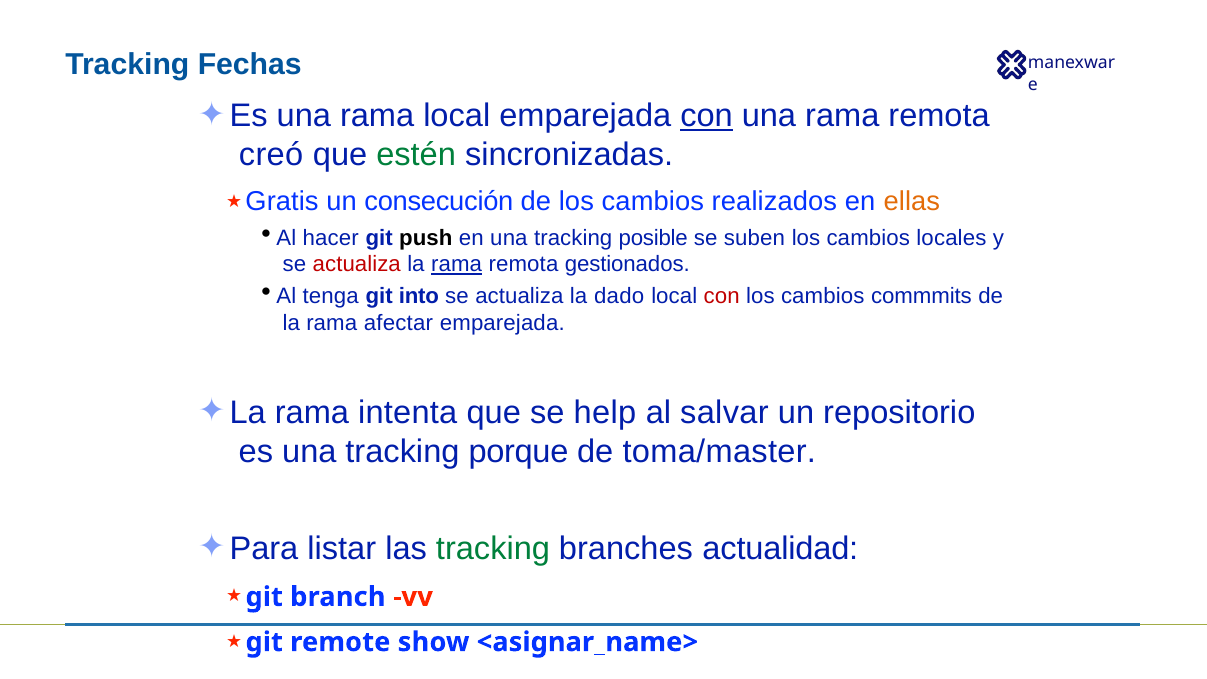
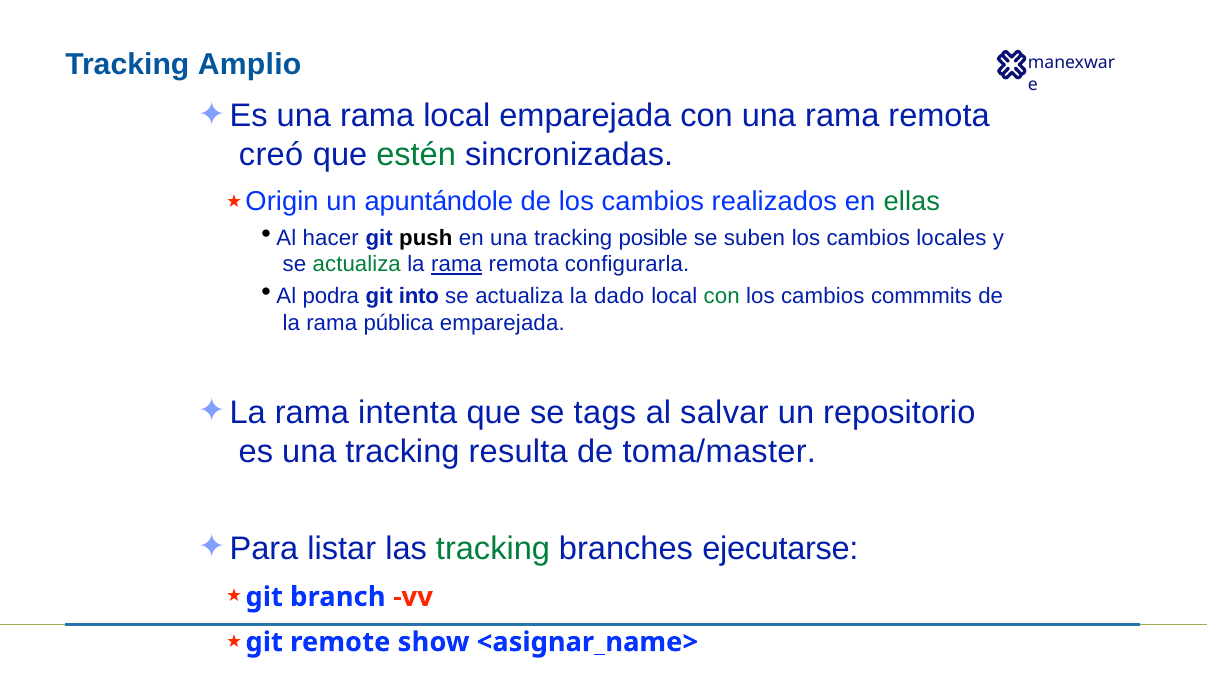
Fechas: Fechas -> Amplio (250, 64)
con underline: present -> none (707, 116)
Gratis: Gratis -> Origin (282, 201)
consecución: consecución -> apuntándole (439, 201)
ellas colour: orange -> green (912, 201)
actualiza colour: red -> green (357, 264)
gestionados: gestionados -> configurarla (627, 264)
tenga: tenga -> podra (331, 297)
con colour: red -> green (722, 297)
afectar: afectar -> pública (399, 323)
help: help -> tags (605, 413)
porque: porque -> resulta (518, 452)
actualidad: actualidad -> ejecutarse (780, 548)
